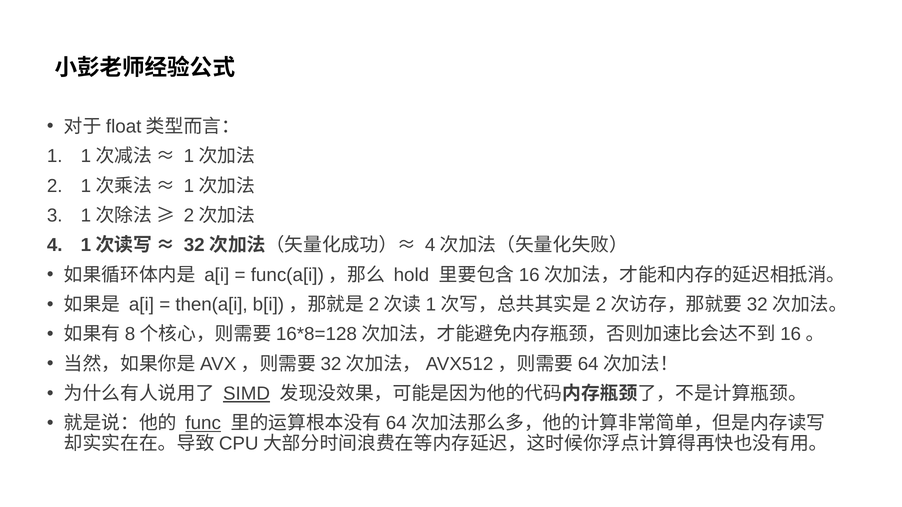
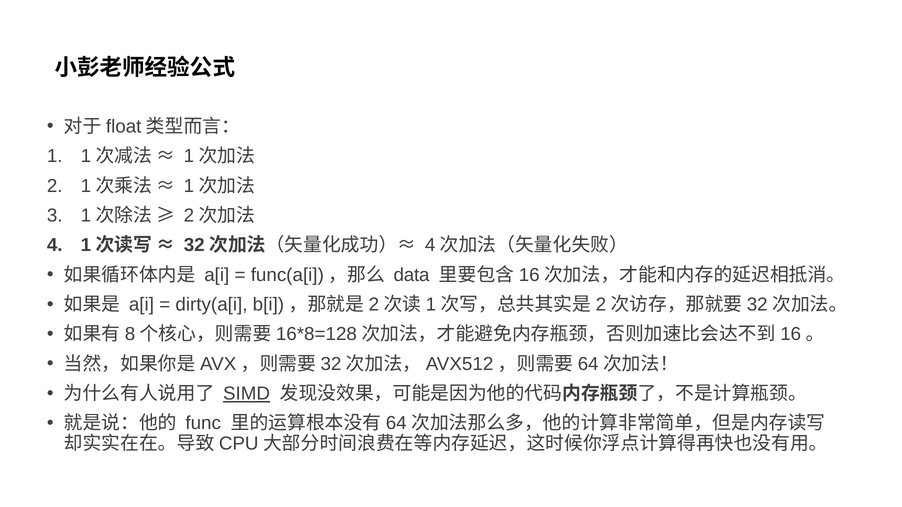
hold: hold -> data (412, 275)
then(a[i: then(a[i -> dirty(a[i (212, 305)
func underline: present -> none (203, 424)
